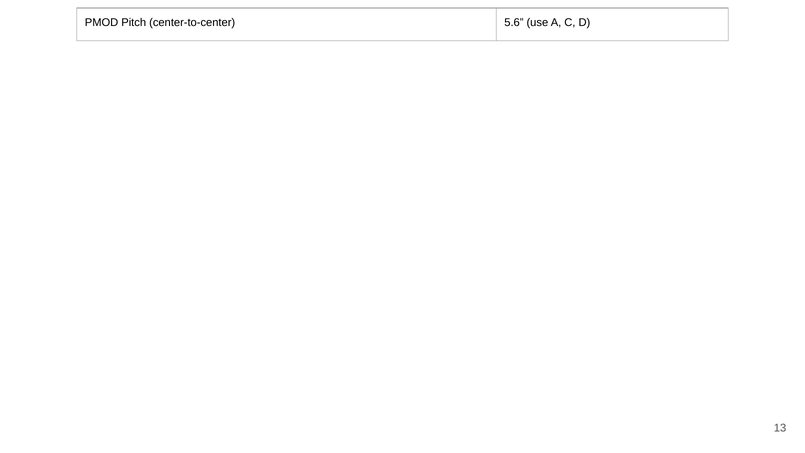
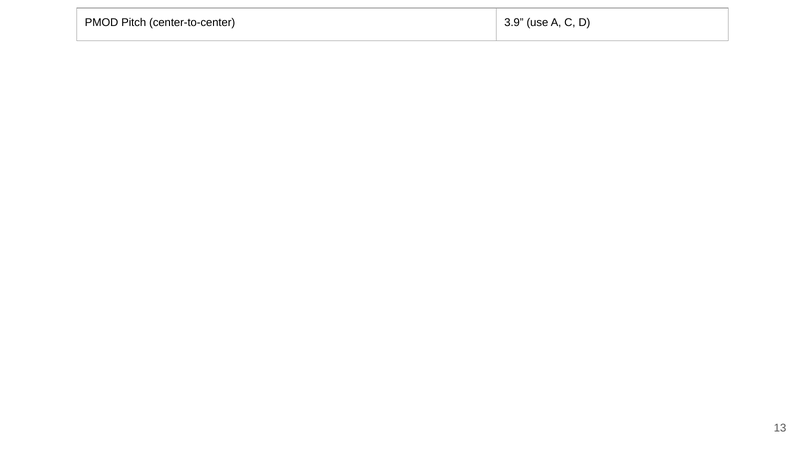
5.6: 5.6 -> 3.9 (514, 22)
